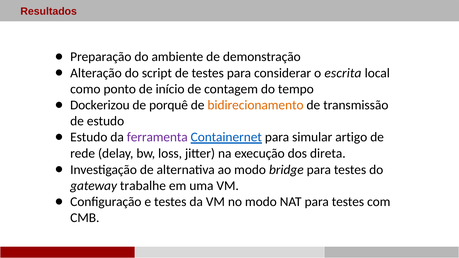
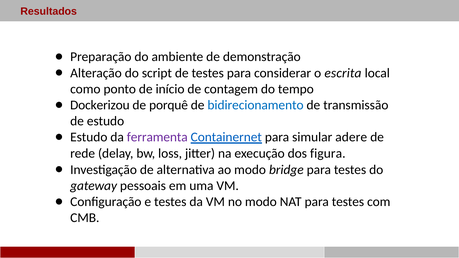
bidirecionamento colour: orange -> blue (256, 105)
artigo: artigo -> adere (351, 137)
direta: direta -> figura (328, 154)
trabalhe: trabalhe -> pessoais (143, 186)
